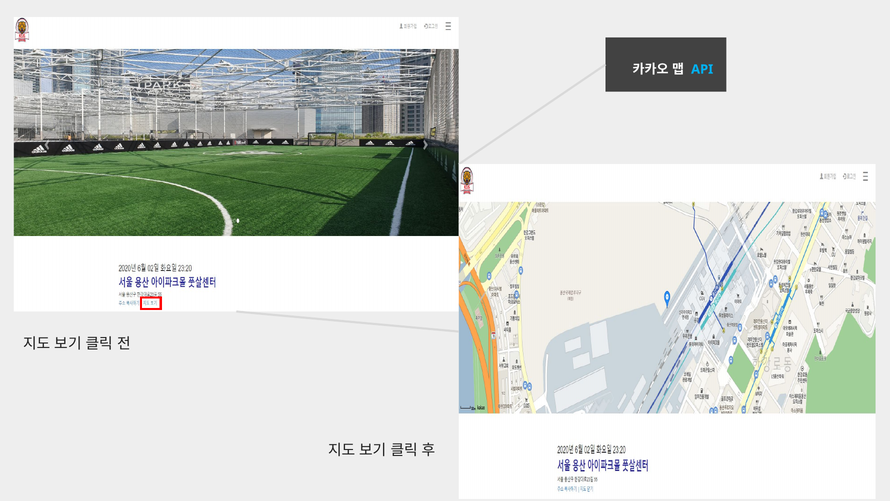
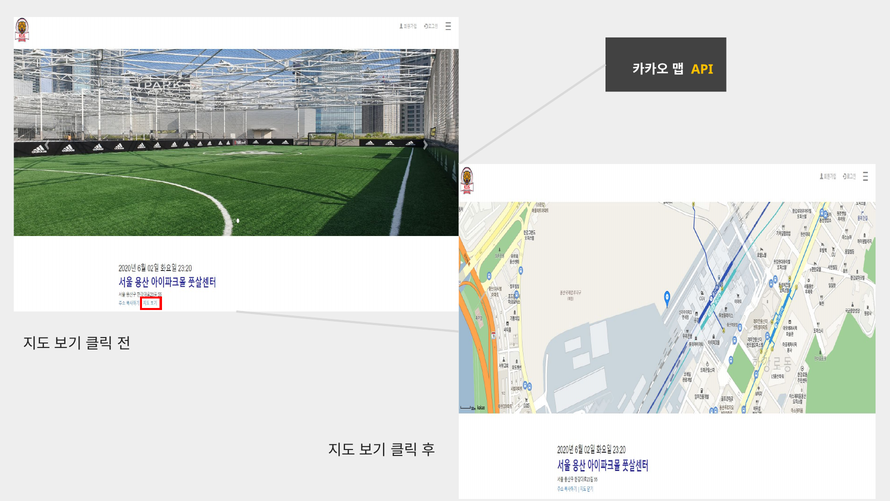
API colour: light blue -> yellow (702, 69)
